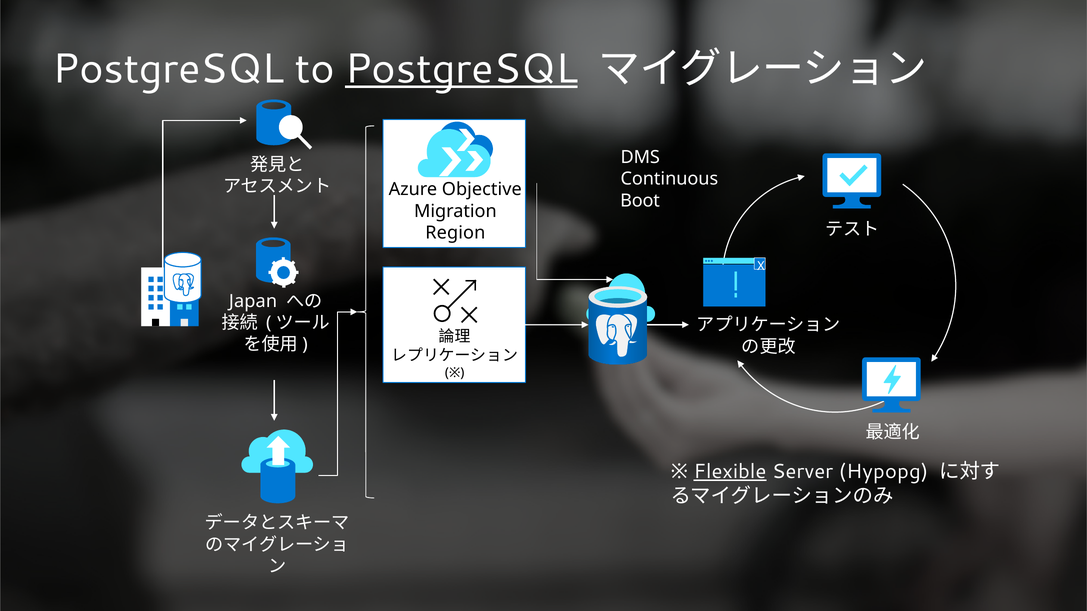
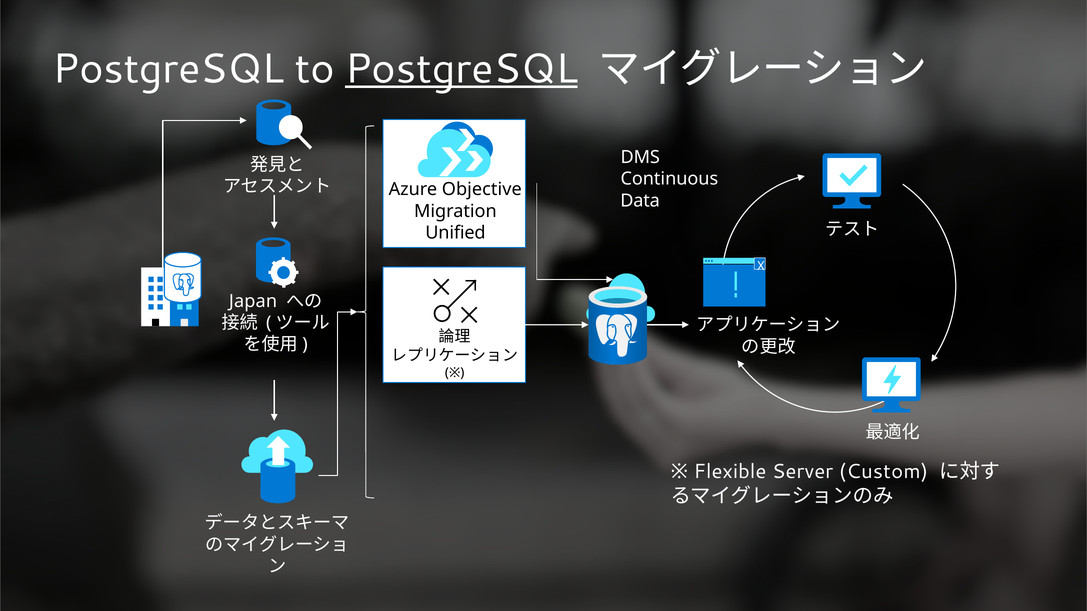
Boot: Boot -> Data (640, 201)
Region: Region -> Unified (455, 233)
Flexible underline: present -> none (730, 472)
Hypopg: Hypopg -> Custom (883, 472)
